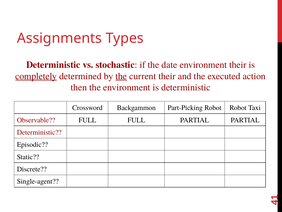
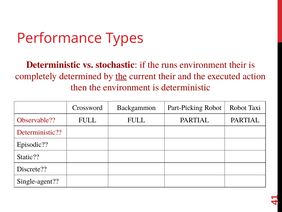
Assignments: Assignments -> Performance (59, 38)
date: date -> runs (170, 65)
completely underline: present -> none (36, 76)
